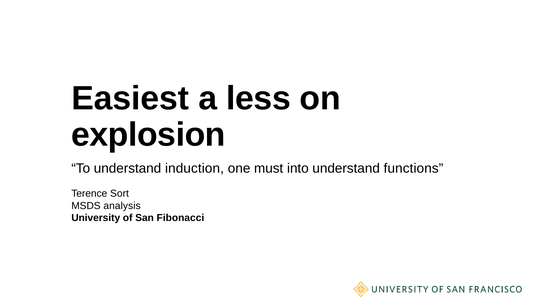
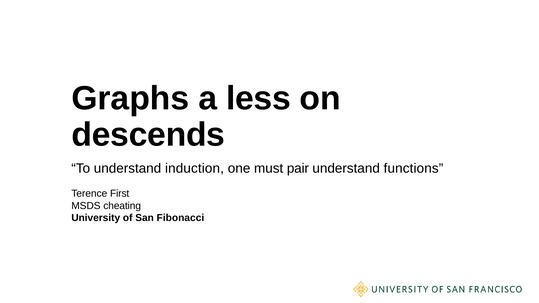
Easiest: Easiest -> Graphs (130, 98)
explosion: explosion -> descends (148, 135)
into: into -> pair (298, 168)
Sort: Sort -> First (120, 194)
analysis: analysis -> cheating (122, 206)
